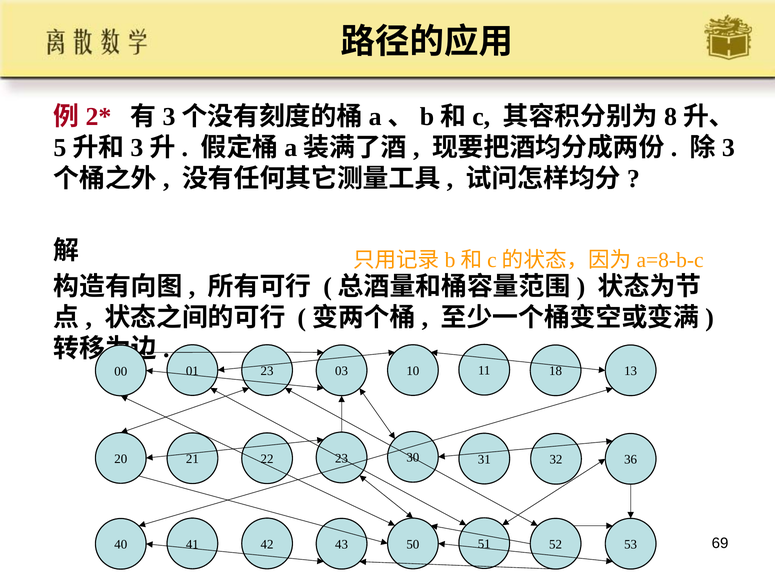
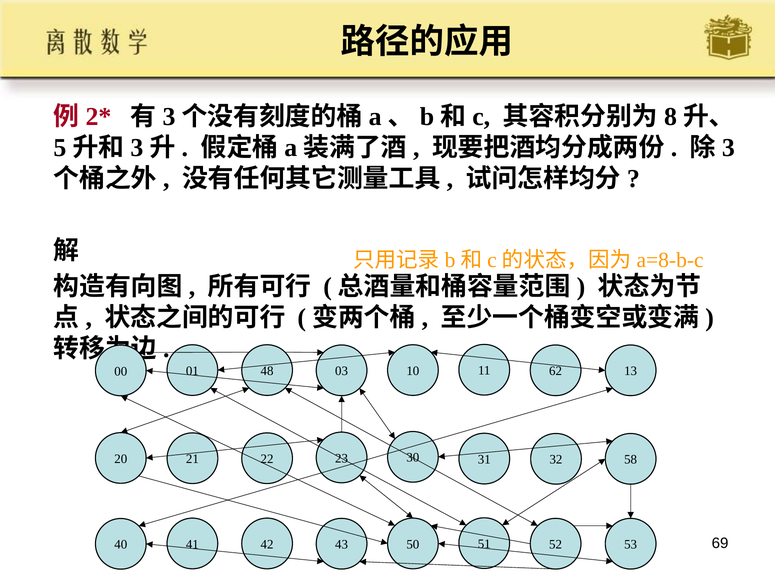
01 23: 23 -> 48 (267, 371)
18: 18 -> 62 (556, 371)
36: 36 -> 58 (631, 460)
